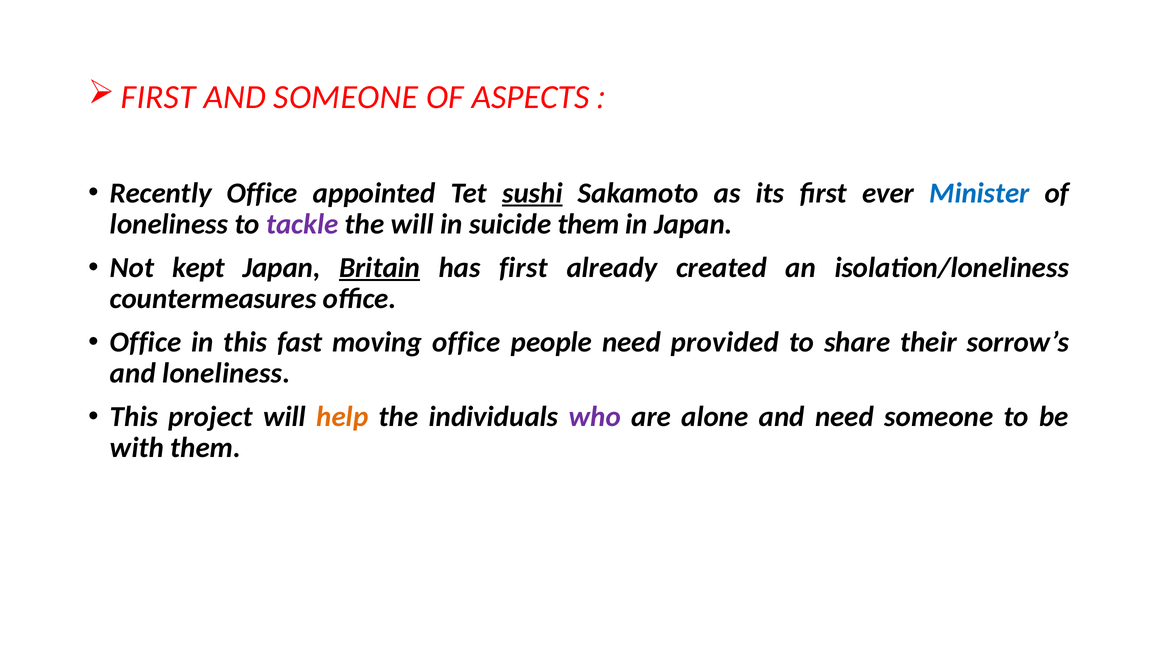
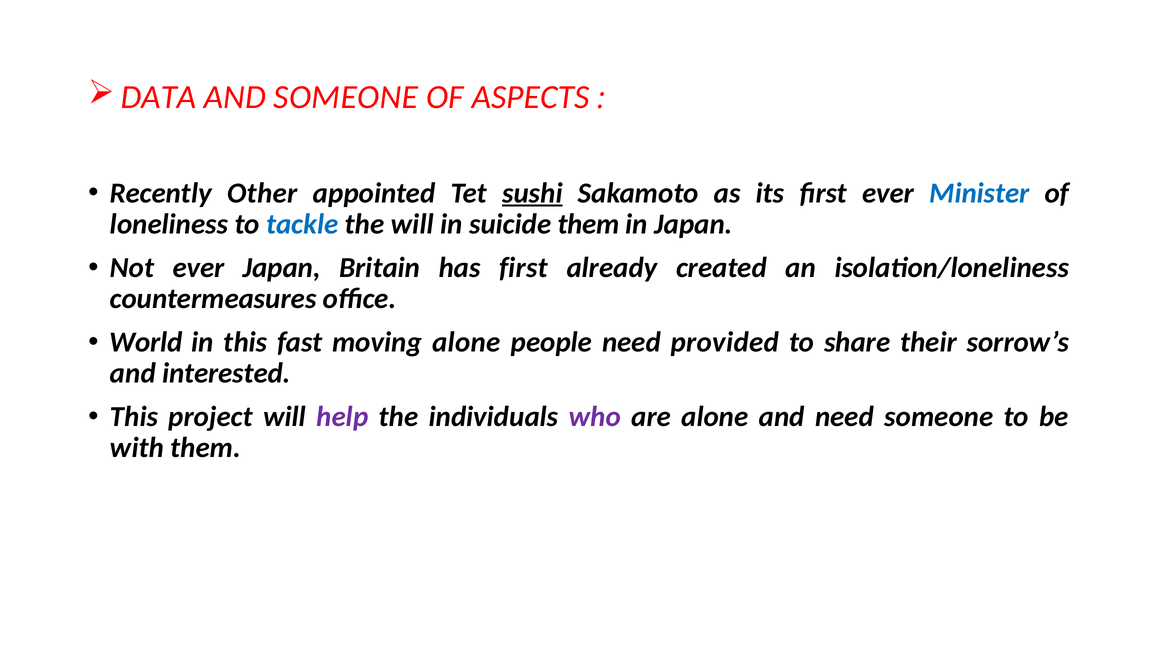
FIRST: FIRST -> DATA (159, 97)
Recently Office: Office -> Other (262, 193)
tackle colour: purple -> blue (302, 224)
Not kept: kept -> ever (199, 268)
Britain underline: present -> none (380, 268)
Office: Office -> World (146, 342)
moving office: office -> alone (466, 342)
and loneliness: loneliness -> interested (226, 374)
help colour: orange -> purple (342, 417)
